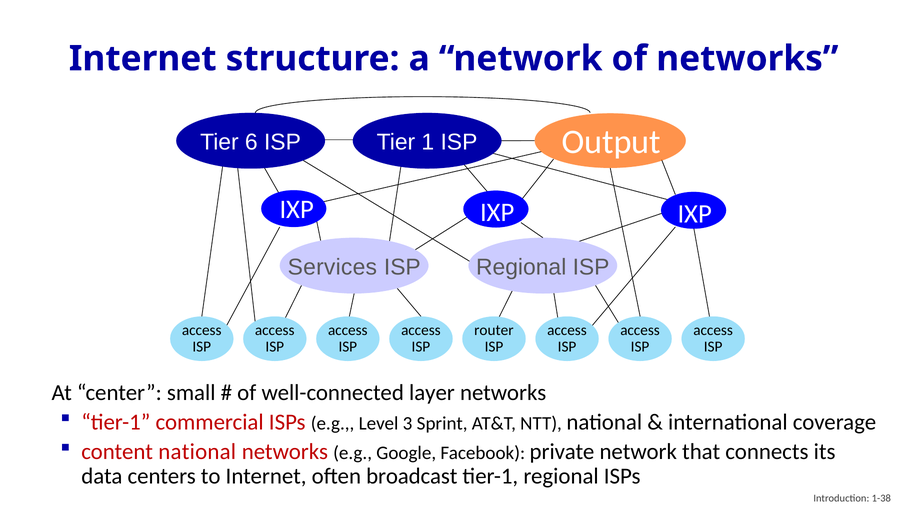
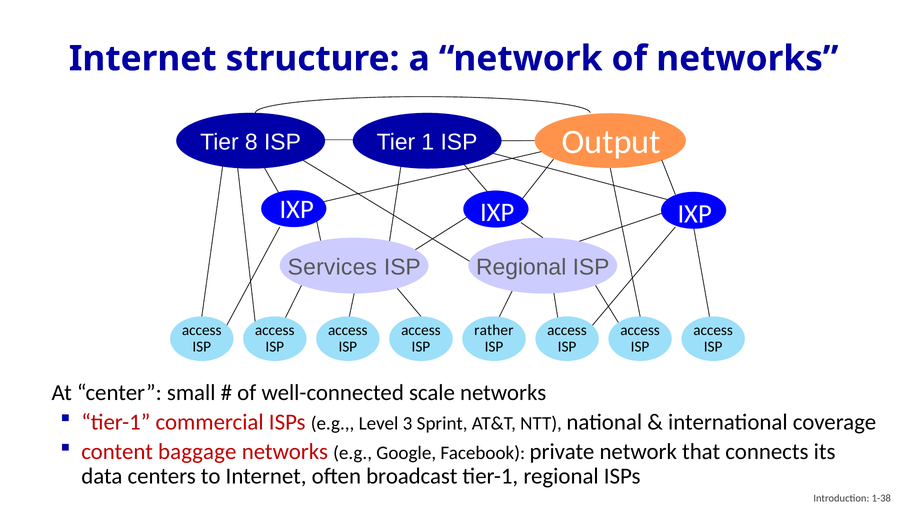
6: 6 -> 8 (251, 142)
router: router -> rather (494, 330)
layer: layer -> scale (432, 392)
content national: national -> baggage (197, 451)
